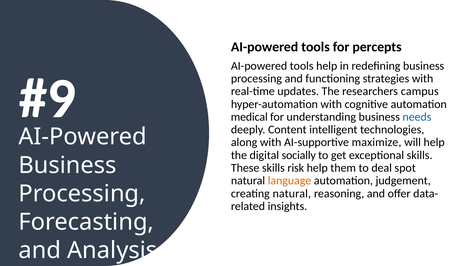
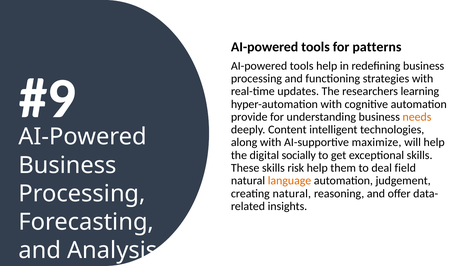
percepts: percepts -> patterns (377, 47)
campus: campus -> learning (420, 92)
medical: medical -> provide (249, 117)
needs colour: blue -> orange (417, 117)
spot: spot -> field (405, 168)
